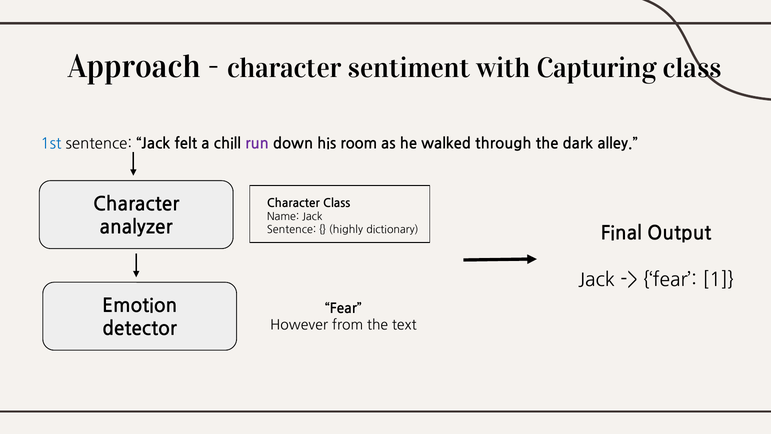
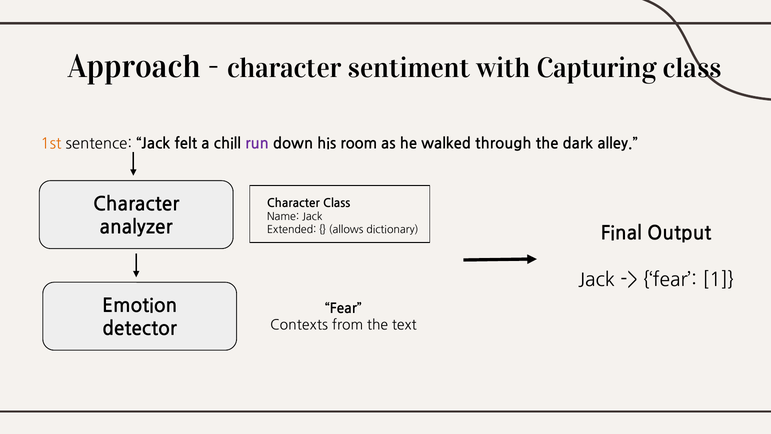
1st colour: blue -> orange (51, 144)
Sentence: Sentence -> Extended (292, 229)
highly: highly -> allows (346, 229)
However: However -> Contexts (299, 325)
